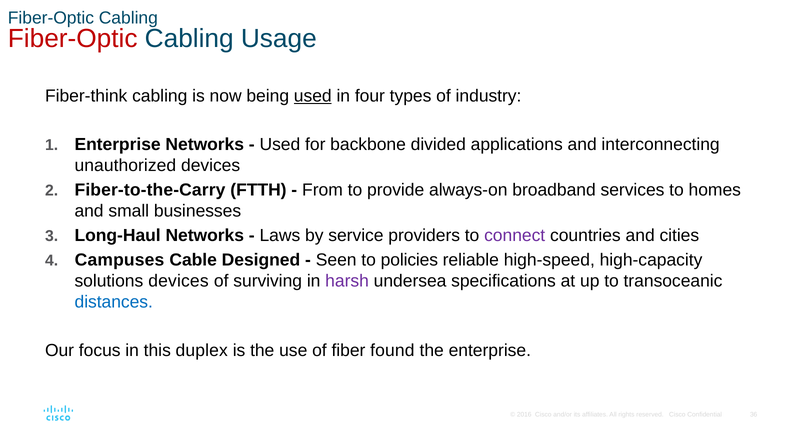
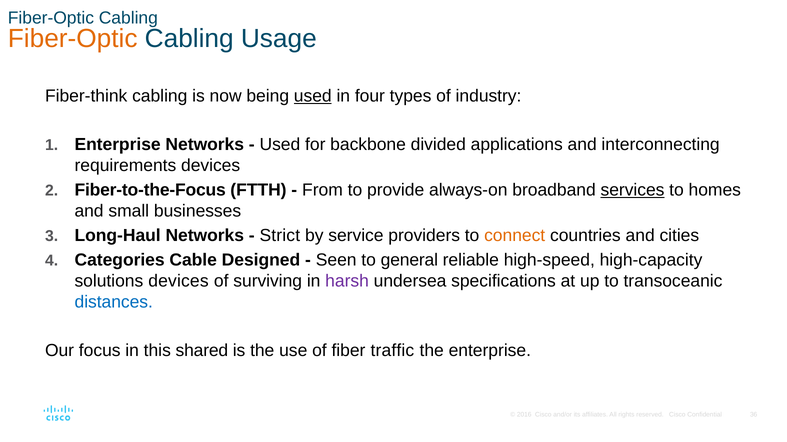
Fiber-Optic colour: red -> orange (73, 39)
unauthorized: unauthorized -> requirements (125, 166)
Fiber-to-the-Carry: Fiber-to-the-Carry -> Fiber-to-the-Focus (150, 190)
services underline: none -> present (633, 190)
Laws: Laws -> Strict (280, 236)
connect colour: purple -> orange (515, 236)
Campuses: Campuses -> Categories (120, 260)
policies: policies -> general (409, 260)
duplex: duplex -> shared (202, 351)
found: found -> traffic (392, 351)
